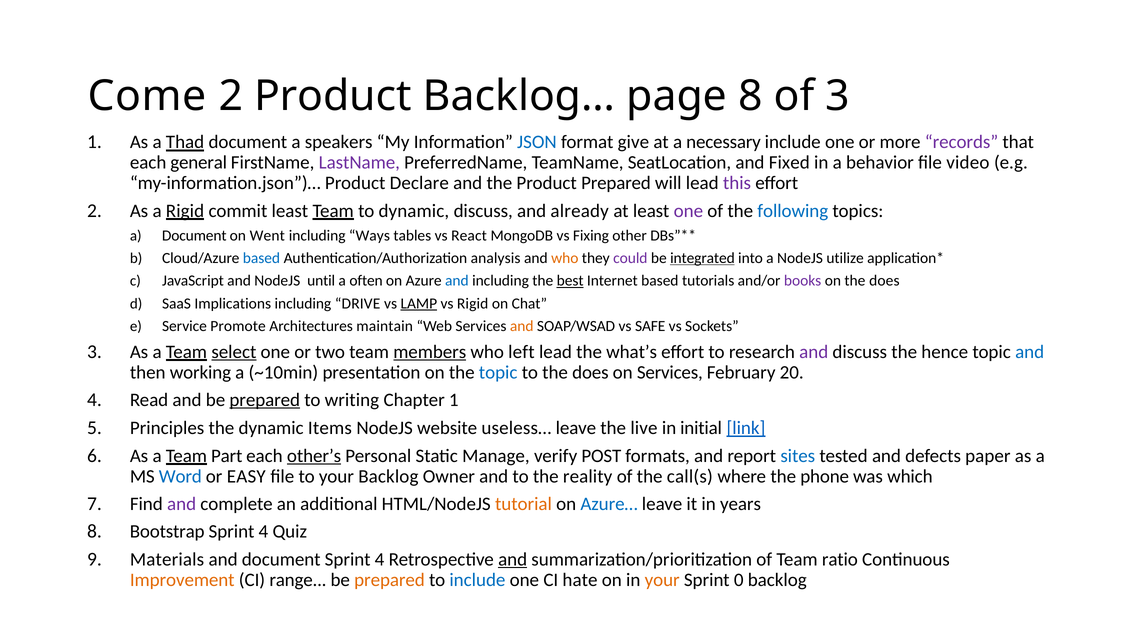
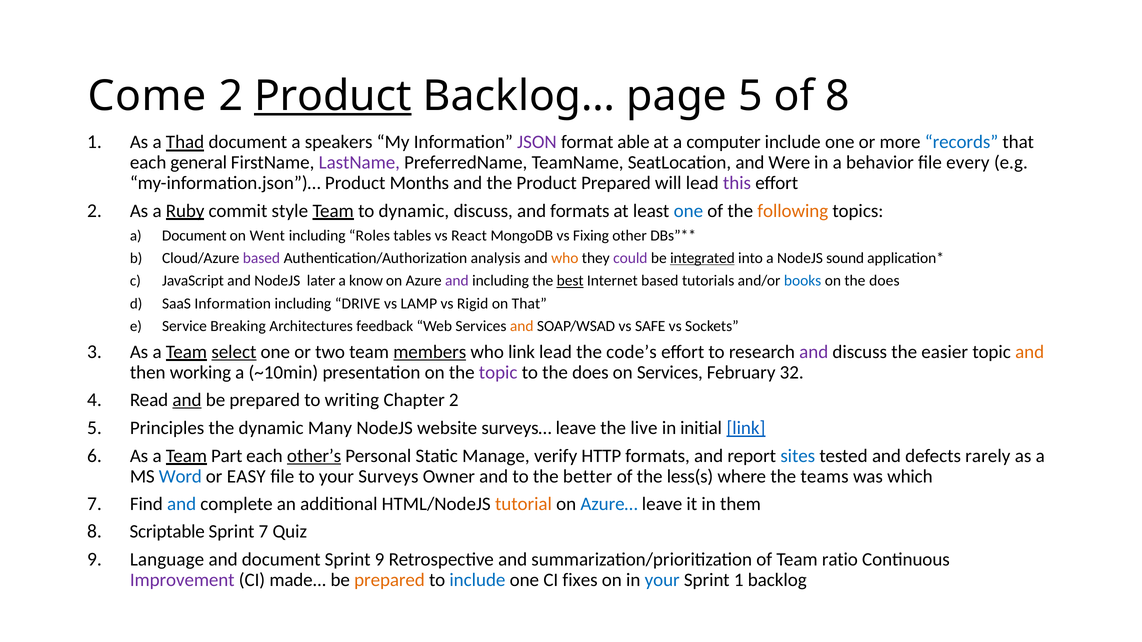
Product underline: none -> present (333, 96)
page 8: 8 -> 5 (750, 96)
of 3: 3 -> 8 (838, 96)
JSON colour: blue -> purple (537, 142)
give: give -> able (633, 142)
necessary: necessary -> computer (724, 142)
records colour: purple -> blue (962, 142)
Fixed: Fixed -> Were (789, 163)
video: video -> every (968, 163)
Declare: Declare -> Months (419, 183)
a Rigid: Rigid -> Ruby (185, 211)
commit least: least -> style (290, 211)
and already: already -> formats (580, 211)
one colour: purple -> blue (688, 211)
following colour: blue -> orange (793, 211)
Ways: Ways -> Roles (369, 236)
based colour: blue -> purple (261, 258)
utilize: utilize -> sound (845, 258)
until: until -> later (321, 281)
often: often -> know (366, 281)
and colour: blue -> purple (457, 281)
books colour: purple -> blue (803, 281)
SaaS Implications: Implications -> Information (233, 304)
LAMP underline: present -> none (419, 304)
on Chat: Chat -> That (529, 304)
Promote: Promote -> Breaking (238, 326)
maintain: maintain -> feedback (385, 326)
who left: left -> link (522, 352)
what’s: what’s -> code’s (631, 352)
hence: hence -> easier (945, 352)
and colour: blue -> orange (1030, 352)
topic colour: blue -> purple (498, 373)
20: 20 -> 32 (792, 373)
and underline: none -> present (187, 400)
prepared underline: present -> none (265, 400)
Chapter 1: 1 -> 2 (454, 400)
Items: Items -> Many (330, 428)
useless…: useless… -> surveys… (516, 428)
POST: POST -> HTTP (601, 456)
paper: paper -> rarely (988, 456)
your Backlog: Backlog -> Surveys (388, 477)
reality: reality -> better (588, 477)
call(s: call(s -> less(s (690, 477)
phone: phone -> teams (824, 477)
and colour: purple -> blue (182, 504)
years: years -> them (740, 504)
Bootstrap: Bootstrap -> Scriptable (167, 532)
4: 4 -> 7 (263, 532)
Materials: Materials -> Language (167, 560)
document Sprint 4: 4 -> 9 (380, 560)
and underline: present -> none (513, 560)
Improvement colour: orange -> purple (182, 580)
range: range -> made (298, 580)
hate: hate -> fixes (580, 580)
your colour: orange -> blue (662, 580)
Sprint 0: 0 -> 1 (739, 580)
